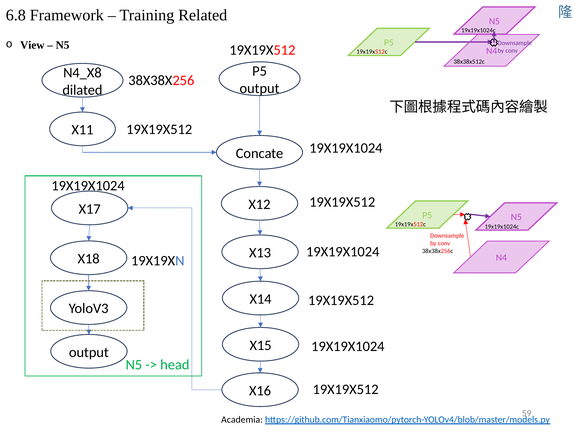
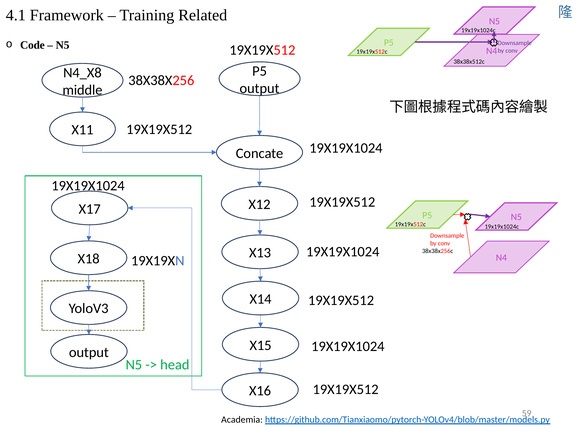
6.8: 6.8 -> 4.1 (16, 15)
View: View -> Code (32, 45)
dilated: dilated -> middle (82, 90)
